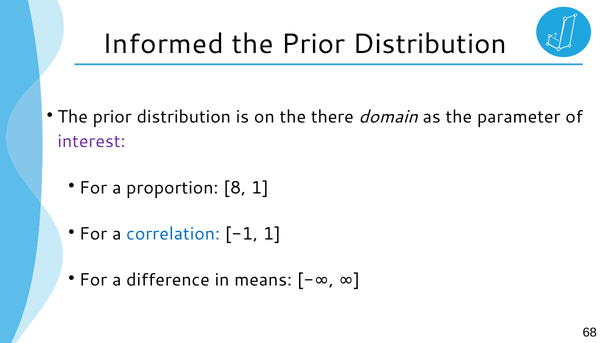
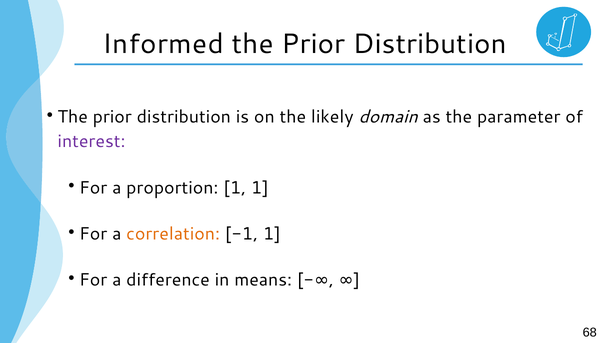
there: there -> likely (332, 117)
proportion 8: 8 -> 1 (235, 188)
correlation colour: blue -> orange (173, 234)
